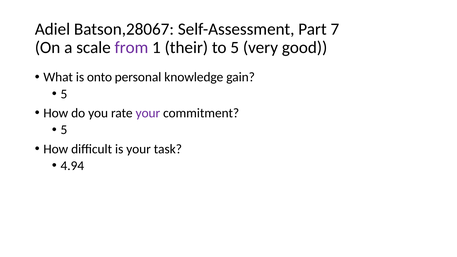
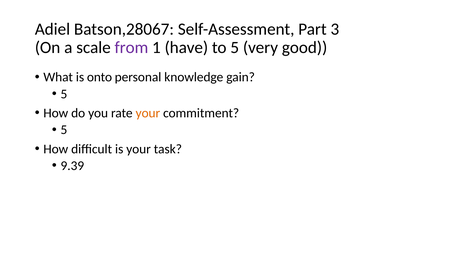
7: 7 -> 3 (335, 29)
their: their -> have (186, 48)
your colour: purple -> orange (148, 113)
4.94: 4.94 -> 9.39 (72, 166)
